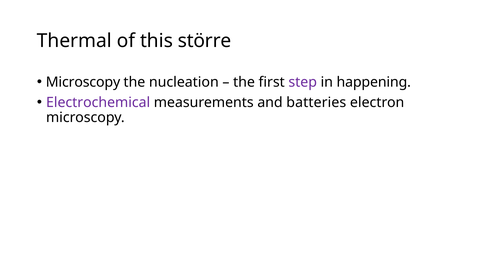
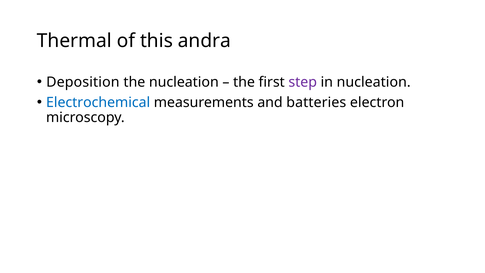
större: större -> andra (204, 41)
Microscopy: Microscopy -> Deposition (83, 82)
in happening: happening -> nucleation (374, 82)
Electrochemical colour: purple -> blue (98, 102)
